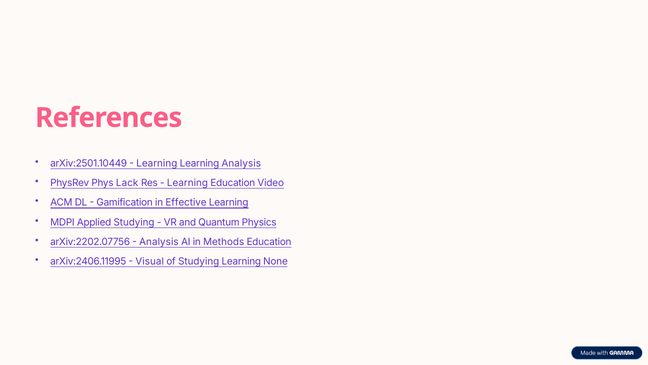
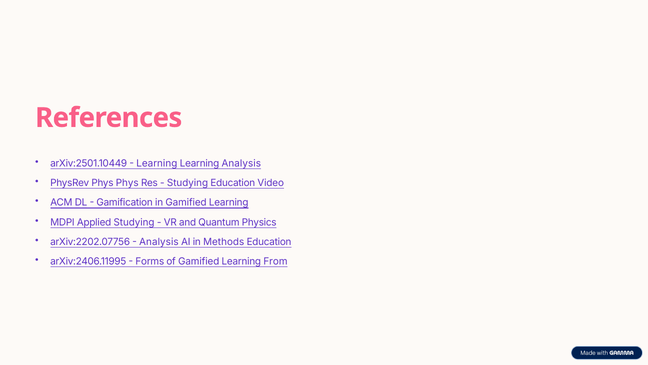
Phys Lack: Lack -> Phys (127, 183)
Learning: Learning -> Studying (188, 183)
in Effective: Effective -> Gamified (186, 202)
Visual: Visual -> Forms (150, 261)
of Studying: Studying -> Gamified (199, 261)
None: None -> From (275, 261)
